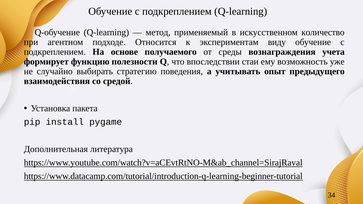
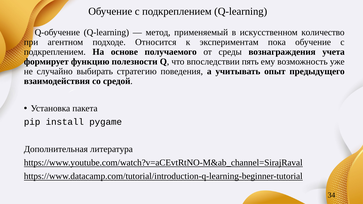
виду: виду -> пока (277, 42)
стаи: стаи -> пять (250, 62)
